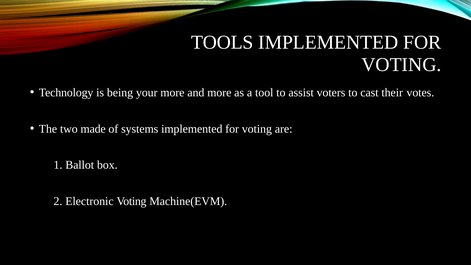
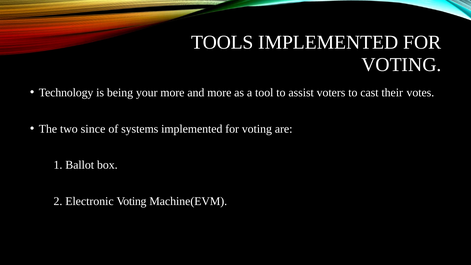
made: made -> since (93, 129)
